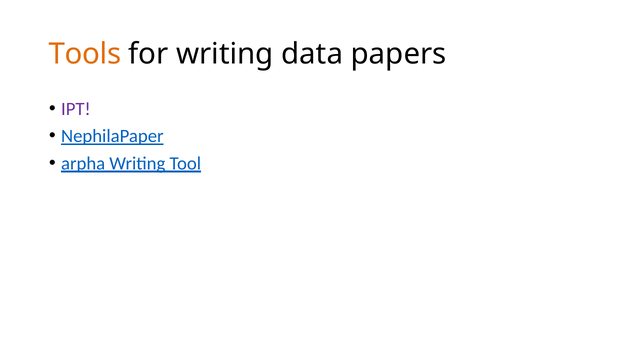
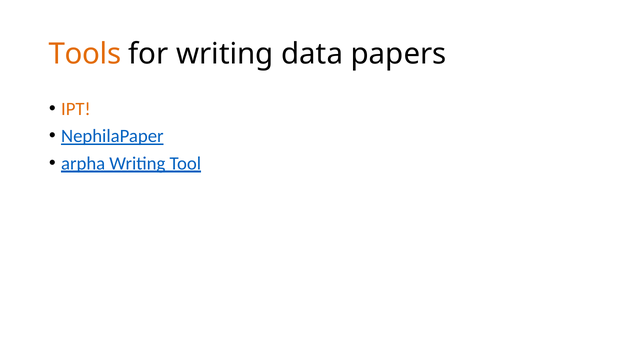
IPT colour: purple -> orange (76, 109)
